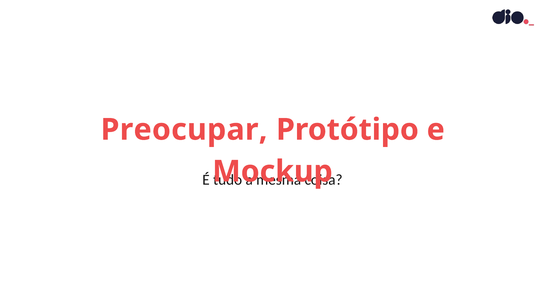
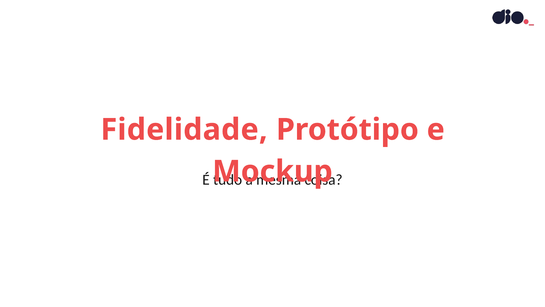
Preocupar: Preocupar -> Fidelidade (184, 129)
